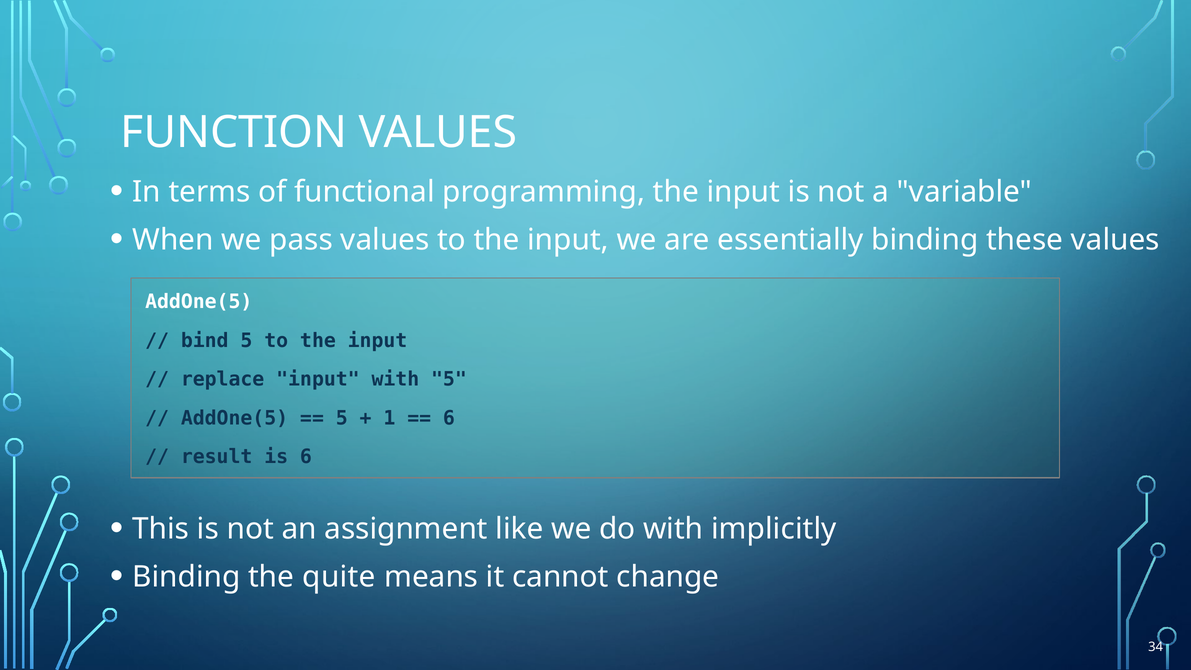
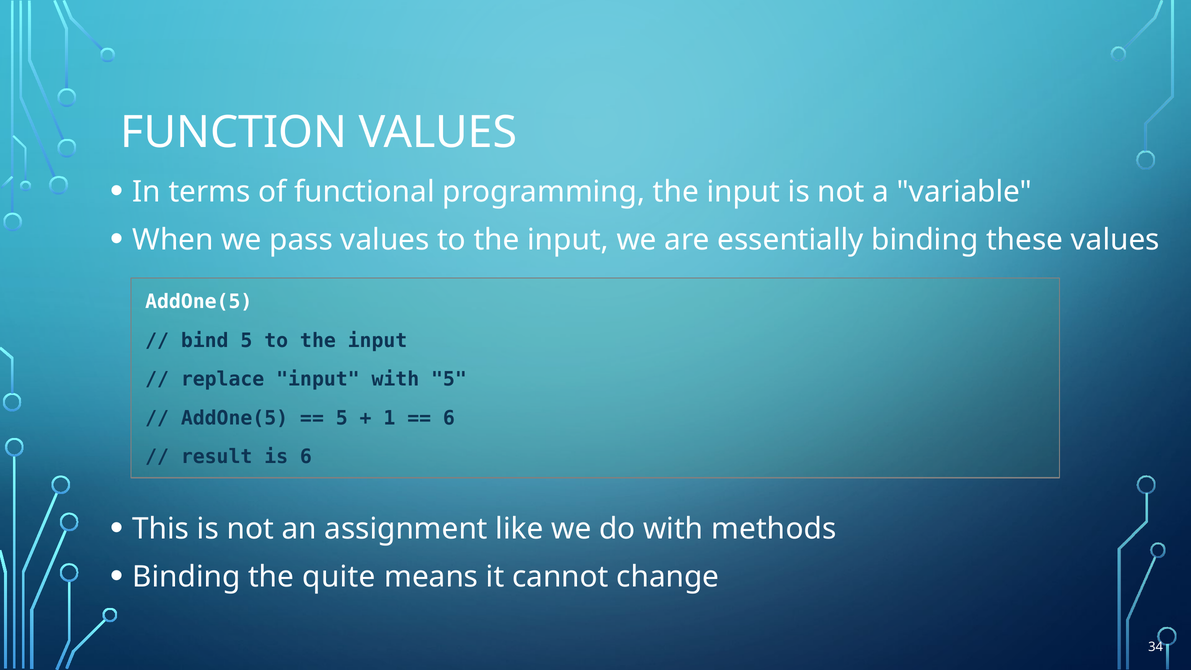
implicitly: implicitly -> methods (774, 529)
